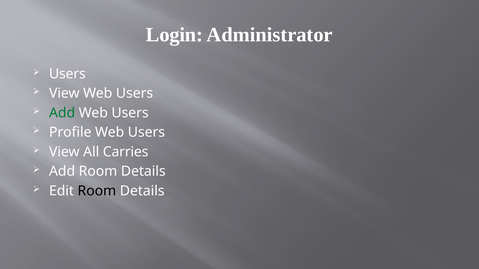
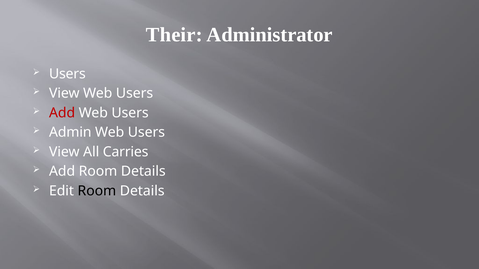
Login: Login -> Their (174, 35)
Add colour: green -> red (62, 113)
Profile: Profile -> Admin (70, 133)
